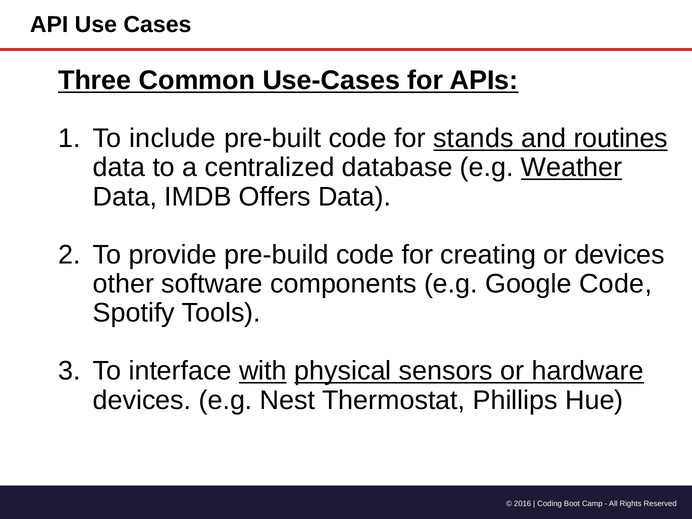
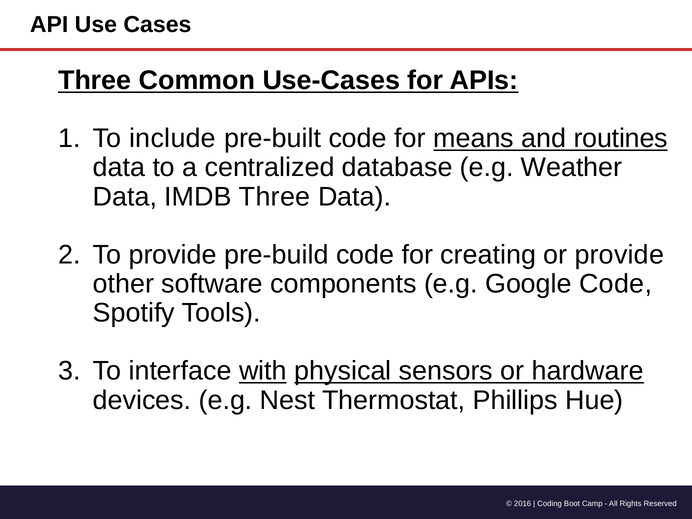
stands: stands -> means (474, 139)
Weather underline: present -> none (572, 168)
IMDB Offers: Offers -> Three (275, 197)
or devices: devices -> provide (619, 255)
